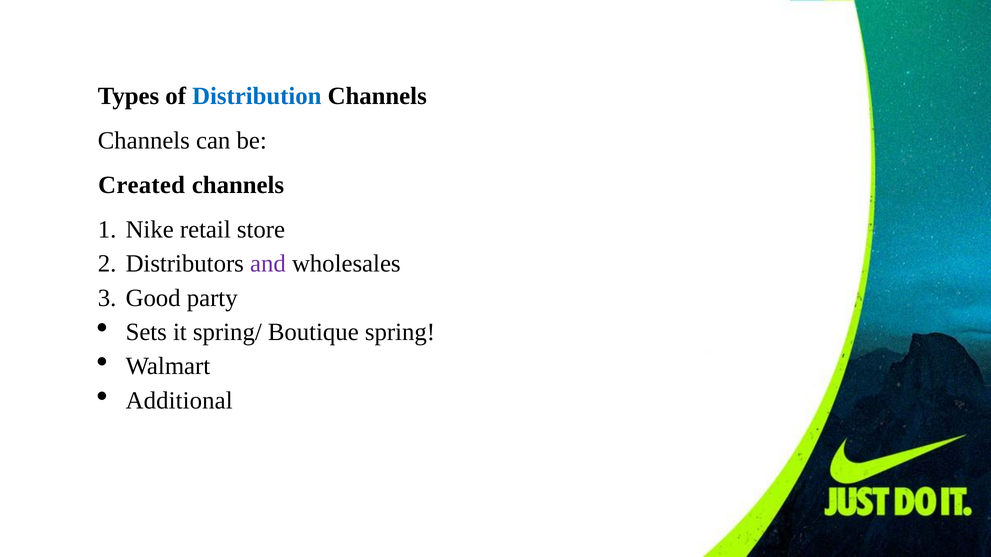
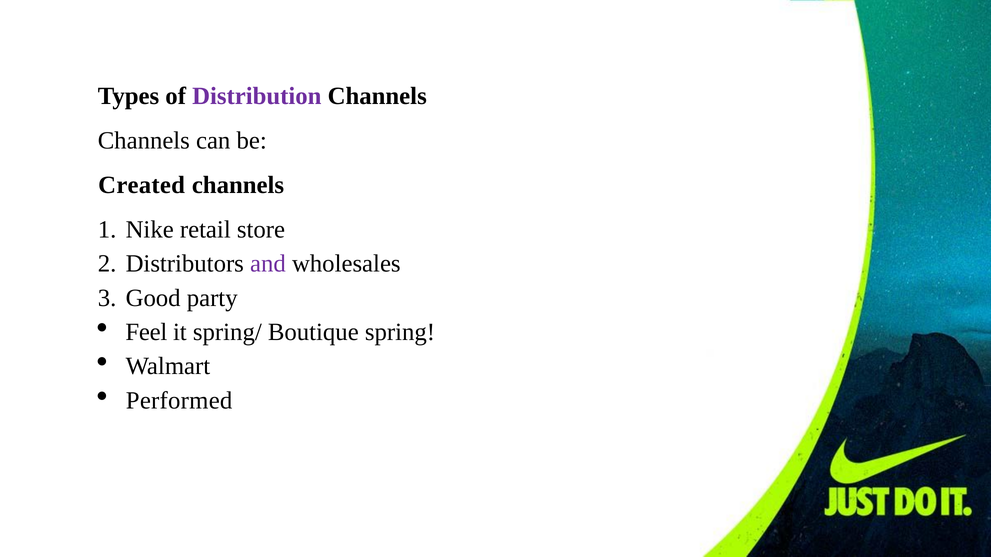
Distribution colour: blue -> purple (257, 96)
Sets: Sets -> Feel (146, 332)
Additional: Additional -> Performed (179, 401)
